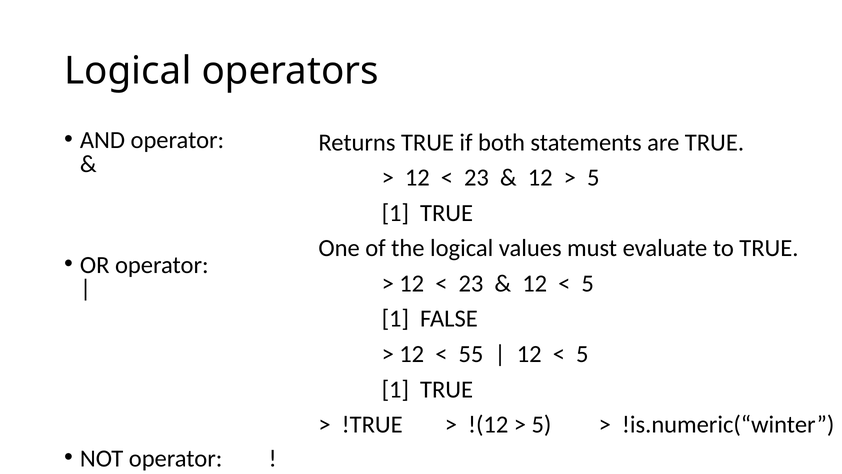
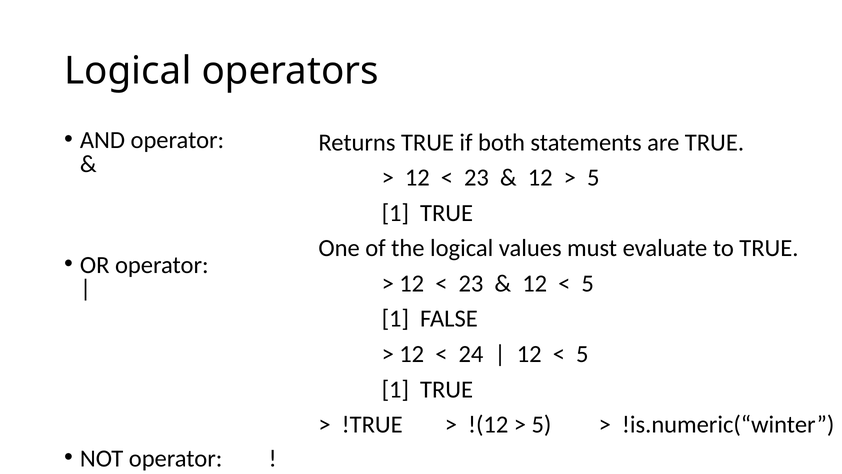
55: 55 -> 24 (471, 354)
